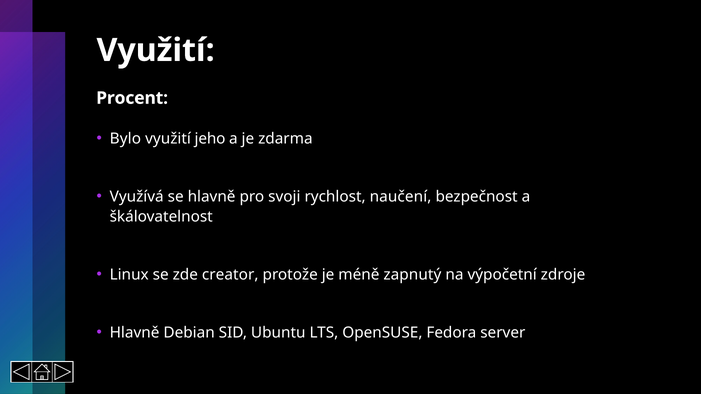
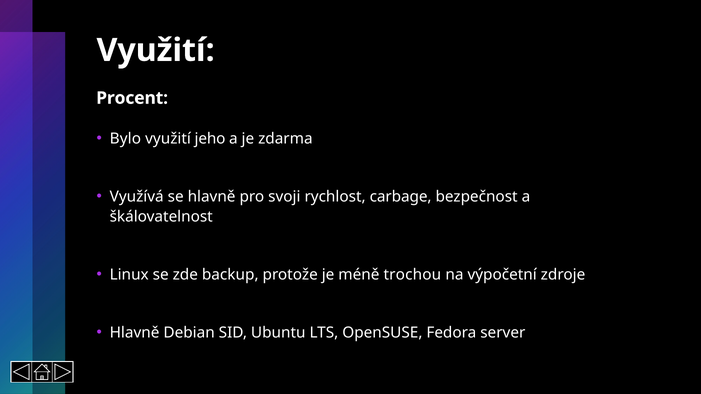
naučení: naučení -> carbage (401, 197)
creator: creator -> backup (230, 275)
zapnutý: zapnutý -> trochou (412, 275)
